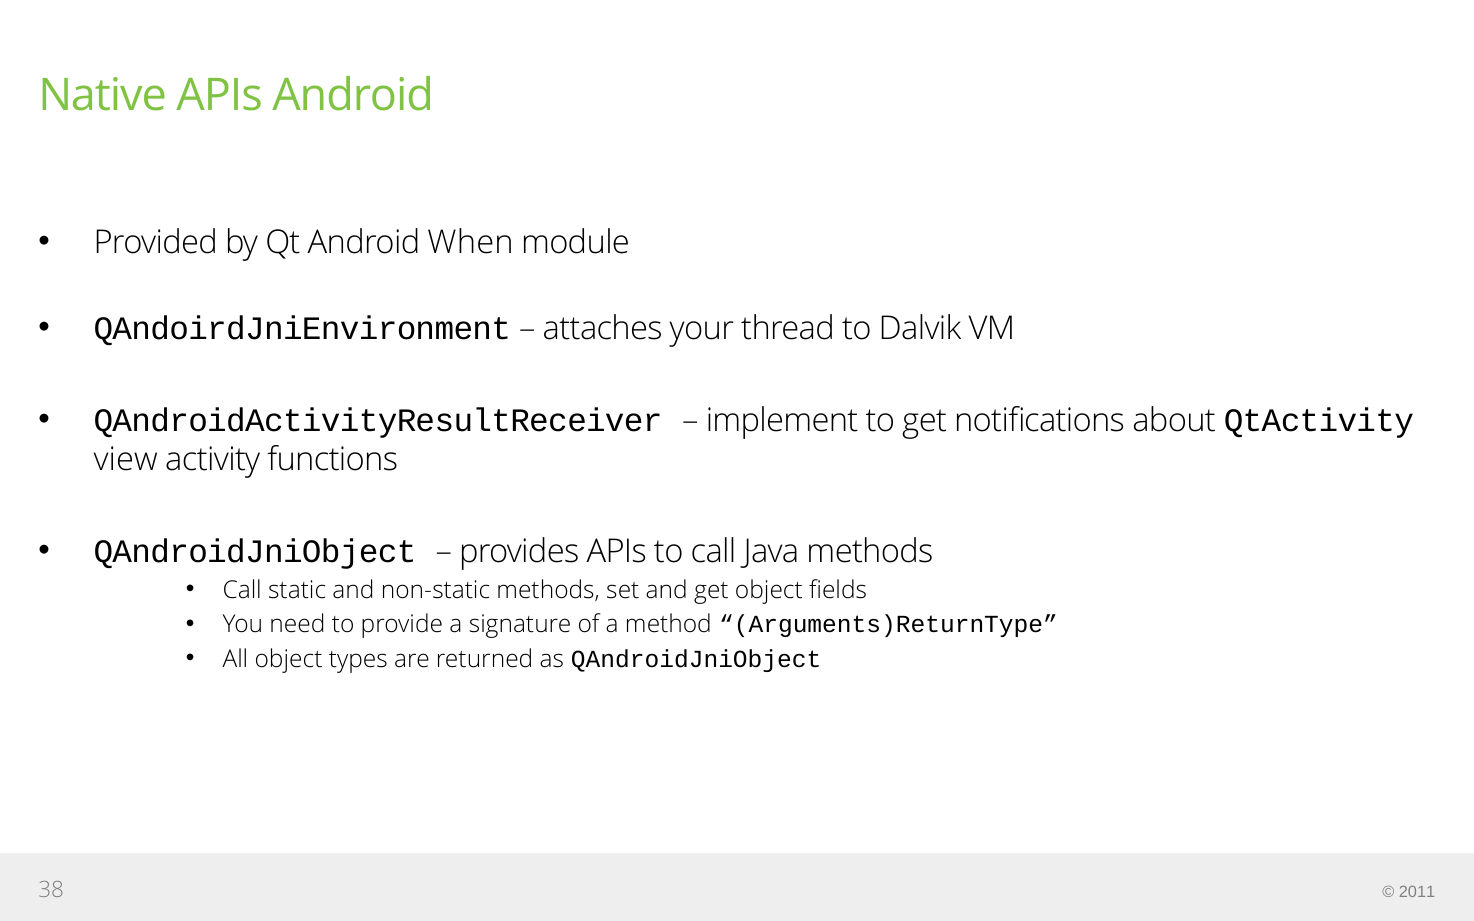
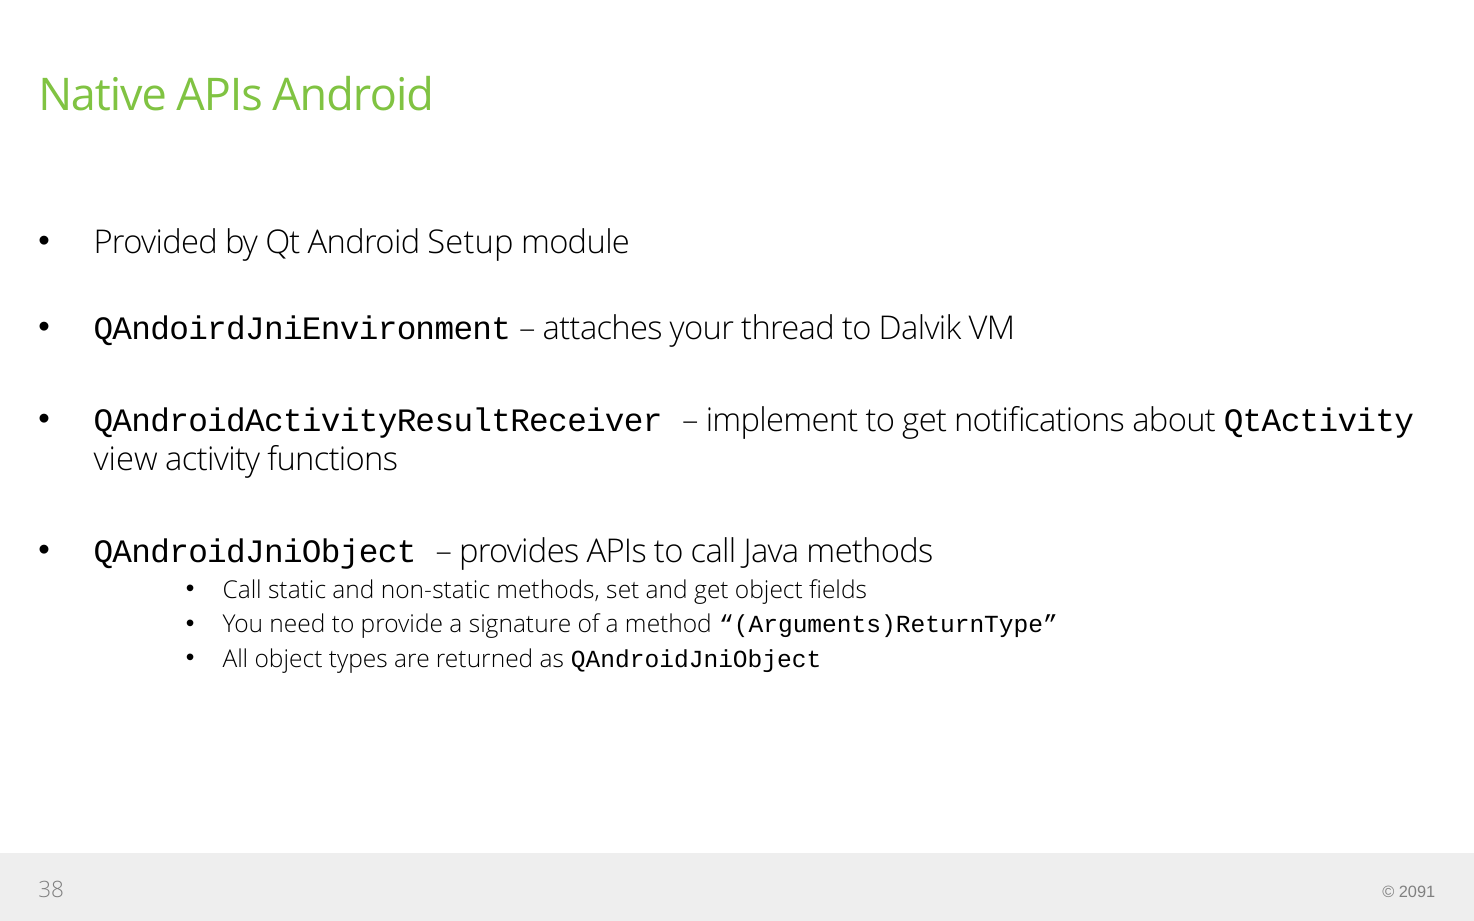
When: When -> Setup (471, 243)
2011: 2011 -> 2091 (1417, 892)
